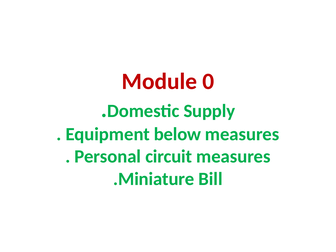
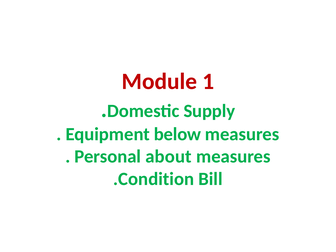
0: 0 -> 1 (208, 81)
circuit: circuit -> about (168, 157)
.Miniature: .Miniature -> .Condition (154, 179)
